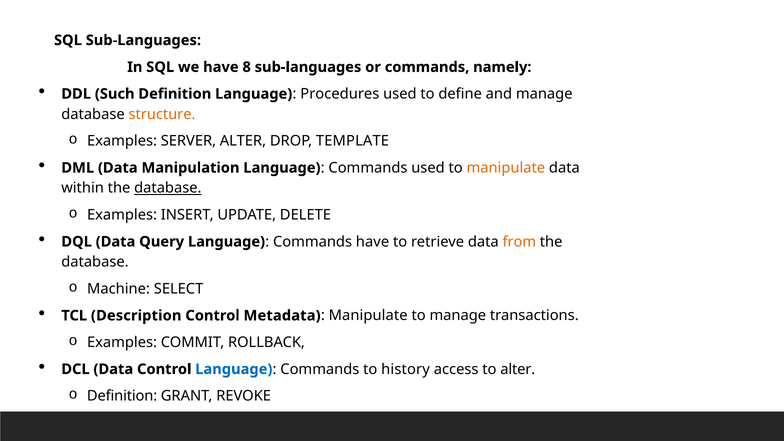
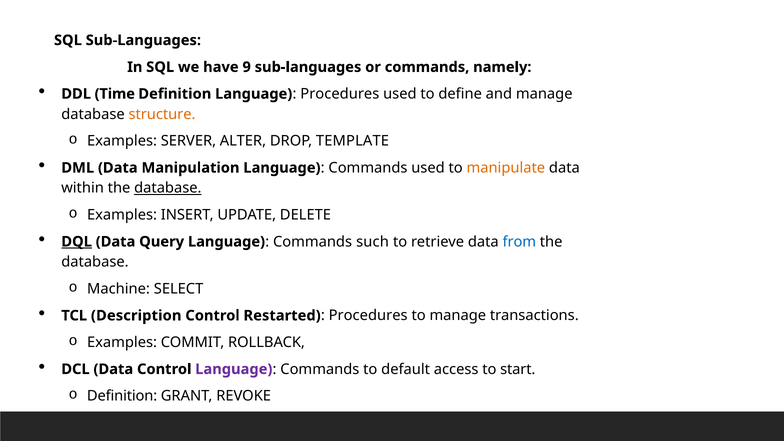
8: 8 -> 9 (247, 67)
Such: Such -> Time (115, 94)
DQL underline: none -> present (77, 242)
Commands have: have -> such (372, 242)
from colour: orange -> blue (519, 242)
Metadata: Metadata -> Restarted (282, 316)
Manipulate: Manipulate -> Procedures (368, 316)
Language colour: blue -> purple (234, 369)
history: history -> default (406, 369)
to alter: alter -> start (518, 369)
